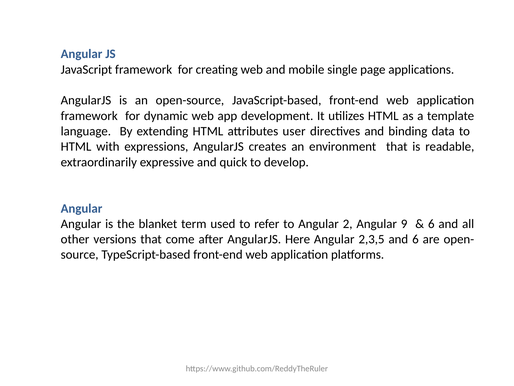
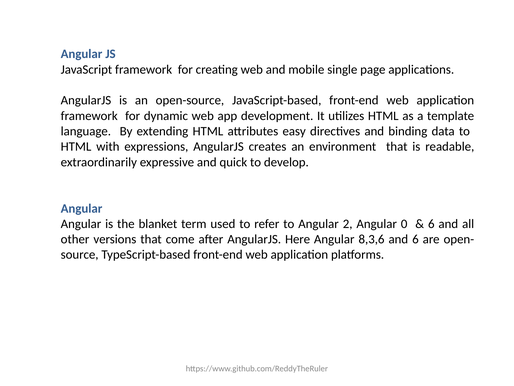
user: user -> easy (294, 131)
9: 9 -> 0 (404, 224)
2,3,5: 2,3,5 -> 8,3,6 (372, 239)
